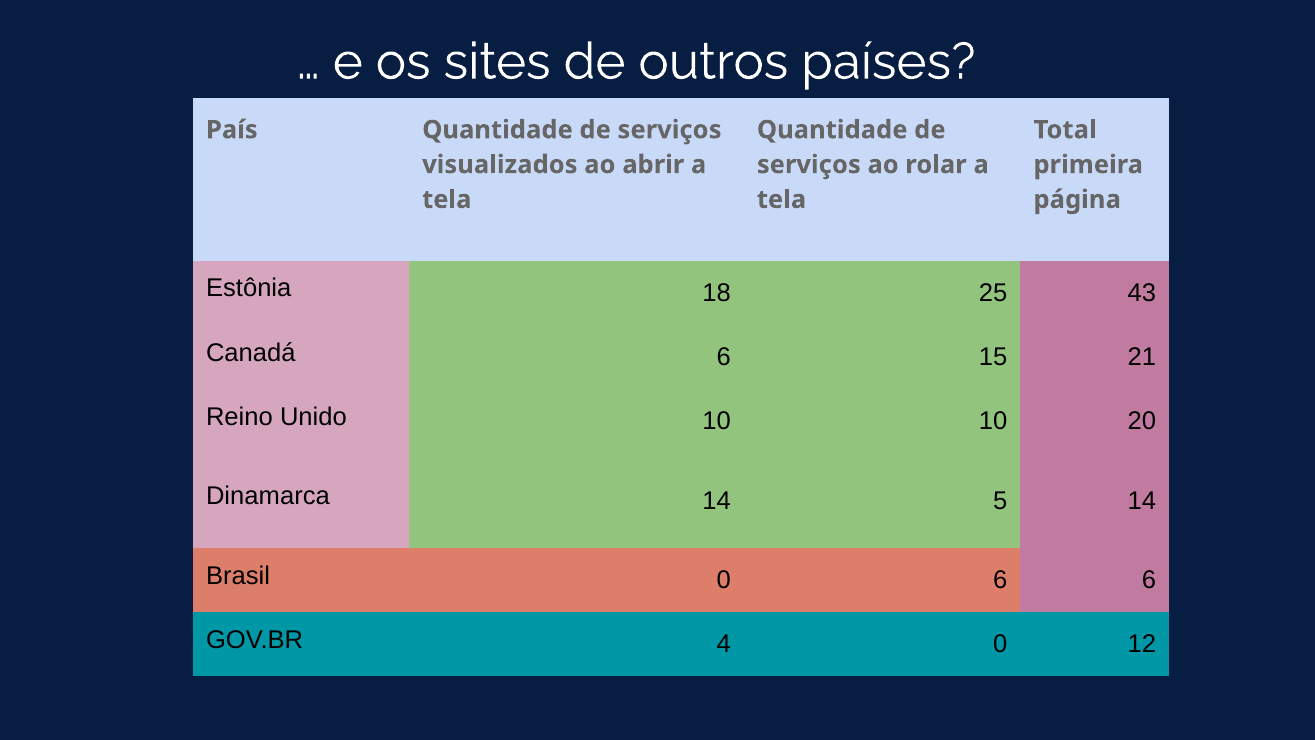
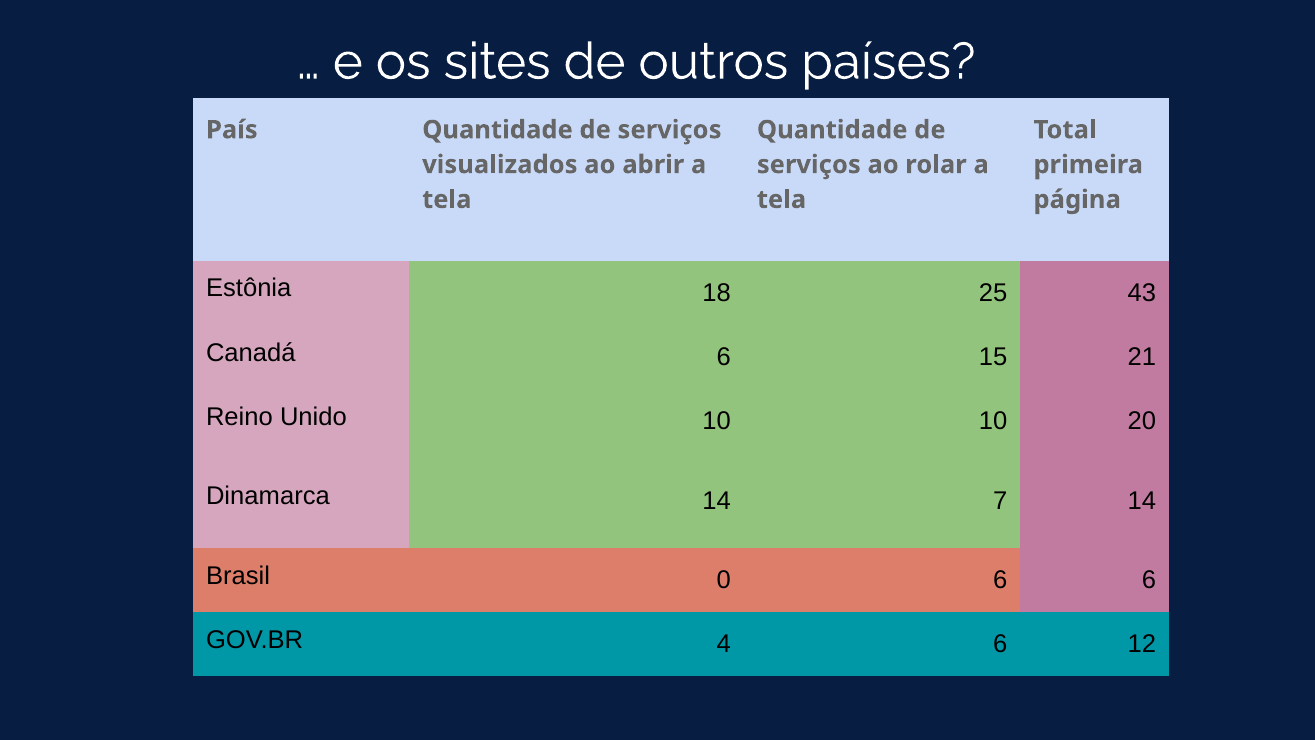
5: 5 -> 7 (1000, 500)
4 0: 0 -> 6 (1000, 644)
